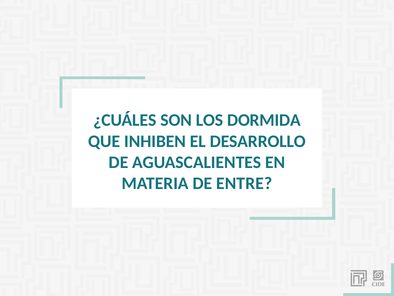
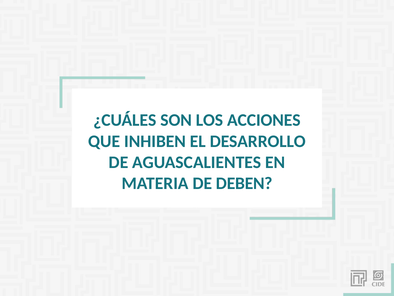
DORMIDA: DORMIDA -> ACCIONES (264, 120)
ENTRE: ENTRE -> DEBEN (244, 183)
